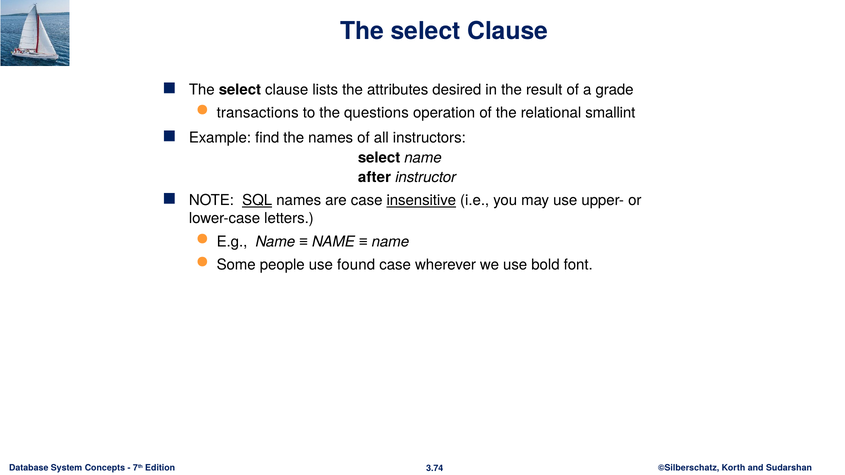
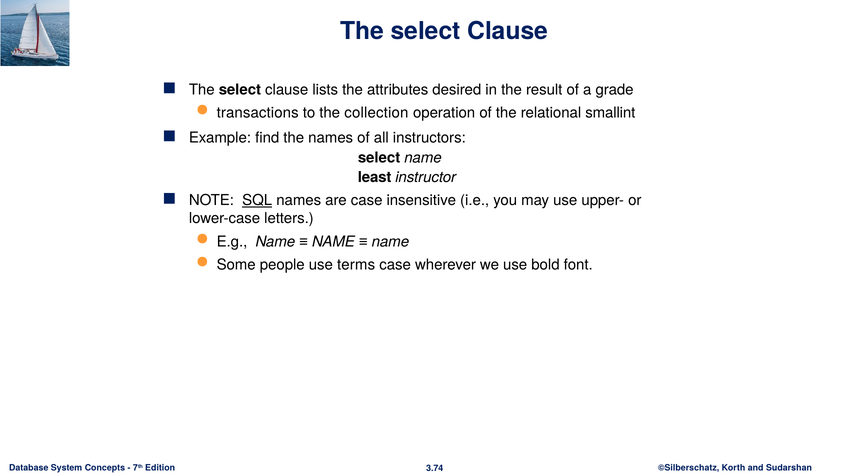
questions: questions -> collection (376, 113)
after: after -> least (375, 177)
insensitive underline: present -> none (421, 201)
found: found -> terms (356, 265)
